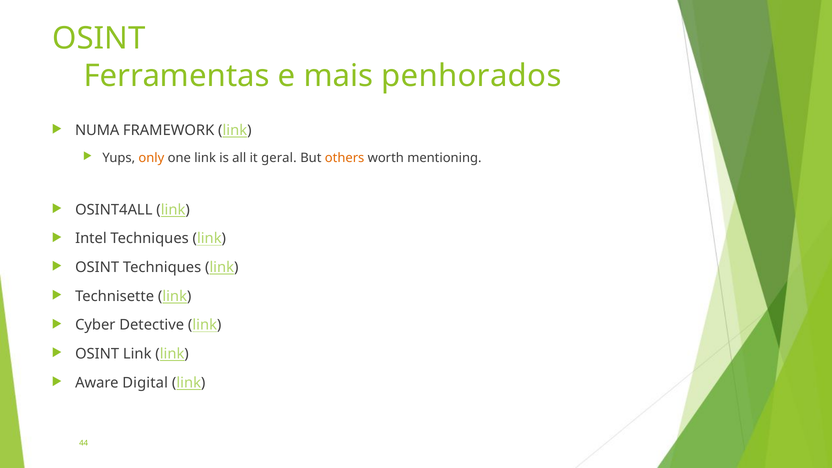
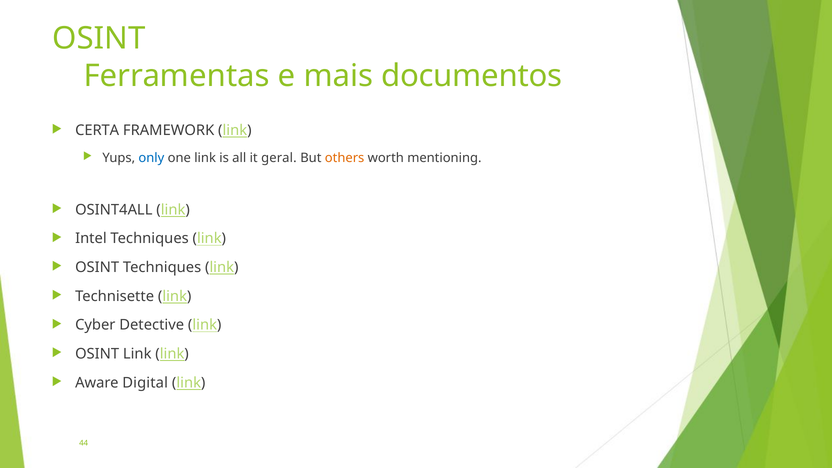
penhorados: penhorados -> documentos (472, 76)
NUMA: NUMA -> CERTA (97, 130)
only colour: orange -> blue (151, 158)
